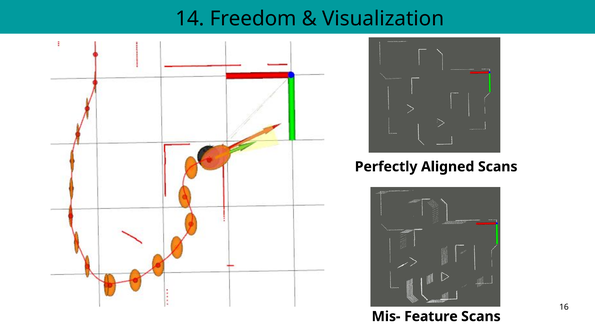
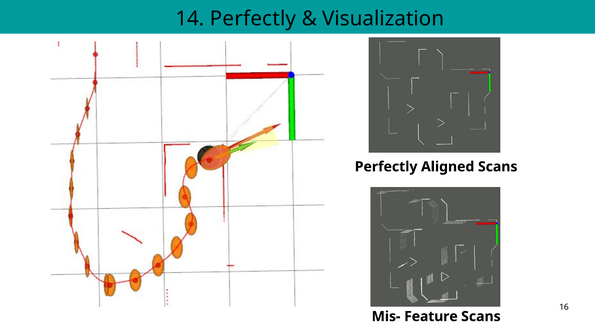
14 Freedom: Freedom -> Perfectly (253, 19)
